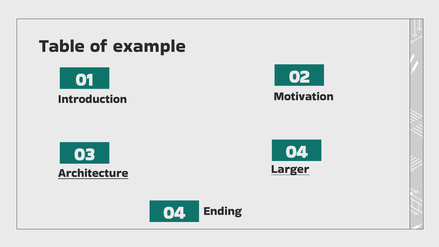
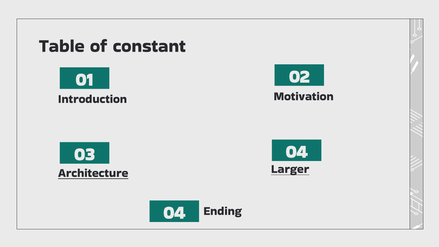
example: example -> constant (149, 46)
